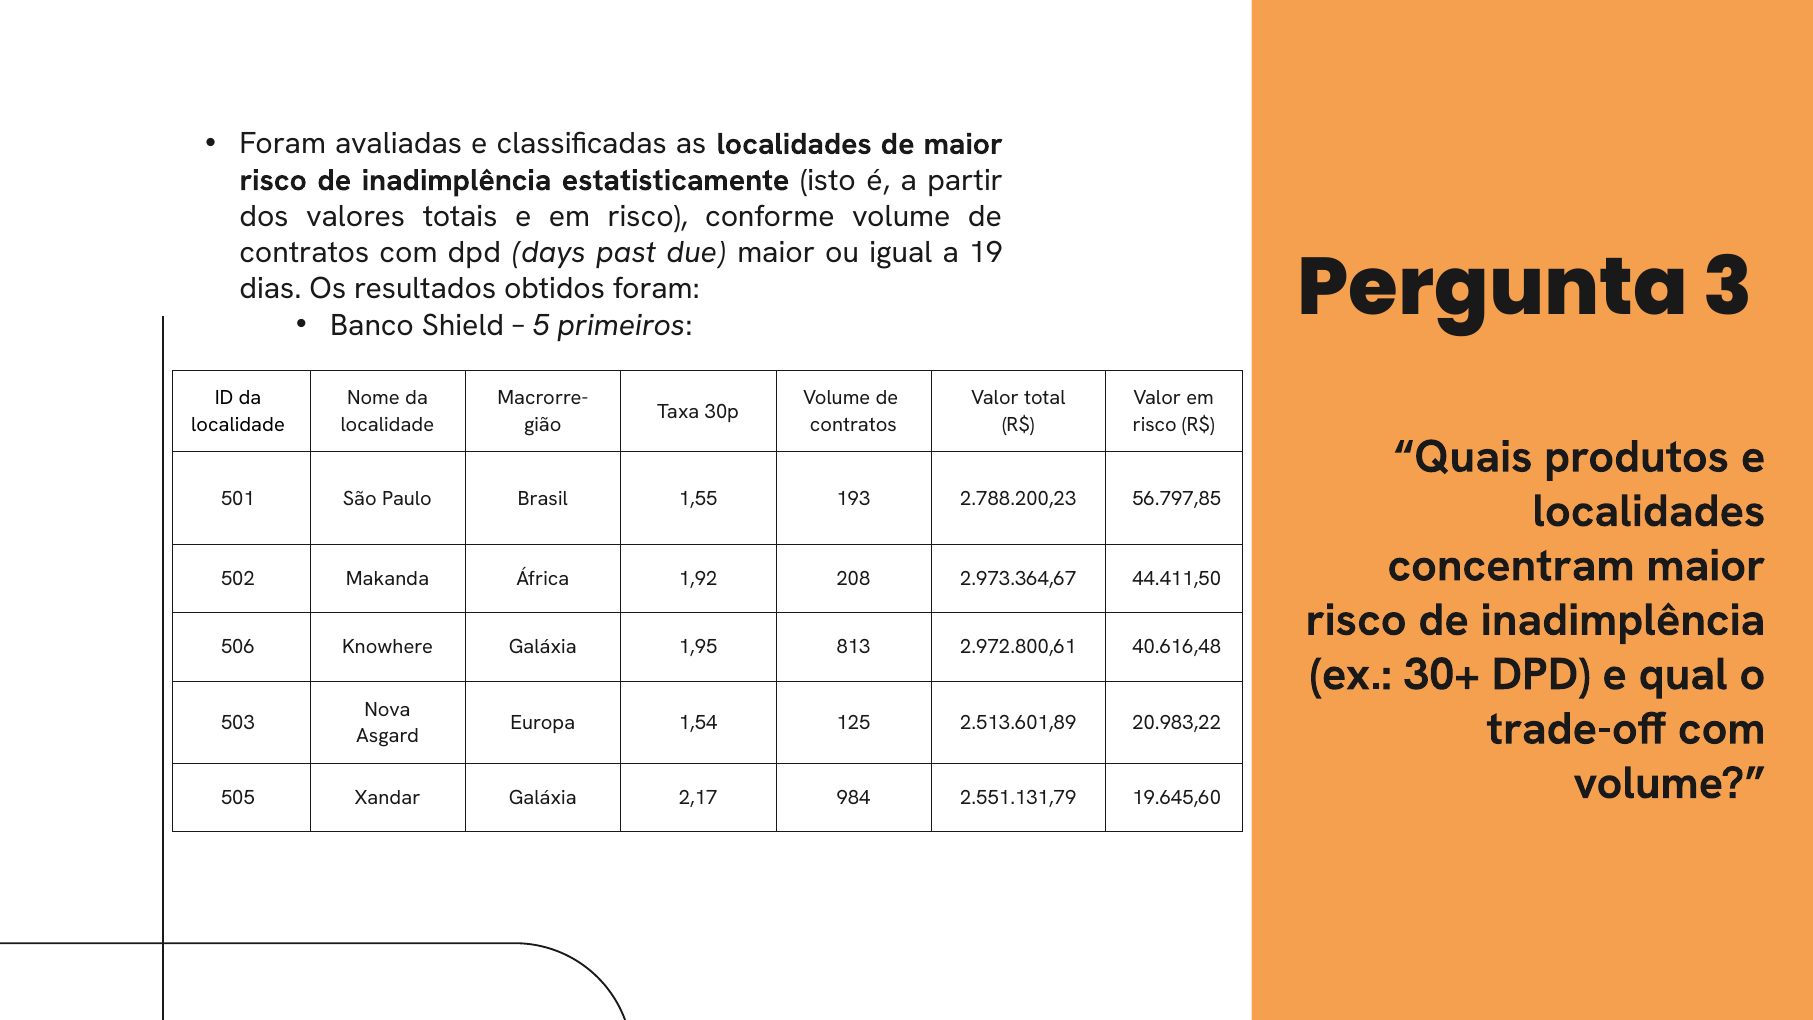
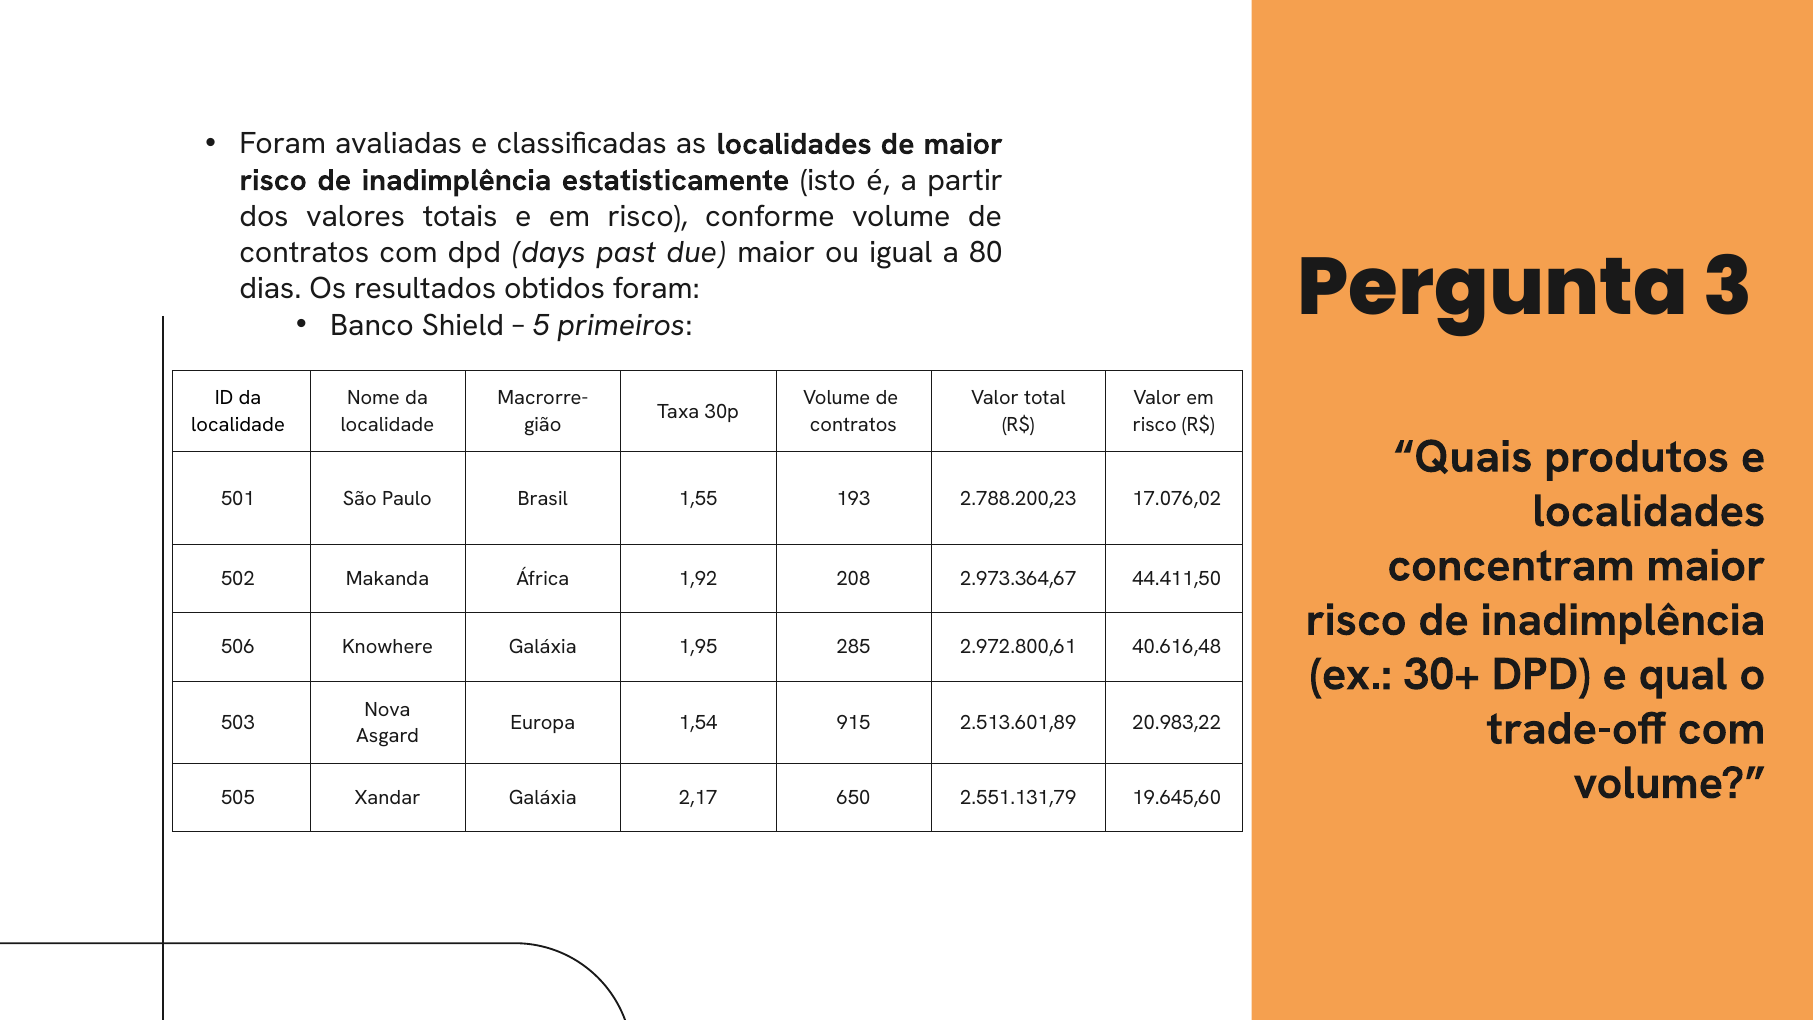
19: 19 -> 80 (986, 253)
56.797,85: 56.797,85 -> 17.076,02 (1177, 498)
813: 813 -> 285 (853, 647)
125: 125 -> 915 (853, 723)
984: 984 -> 650 (853, 798)
